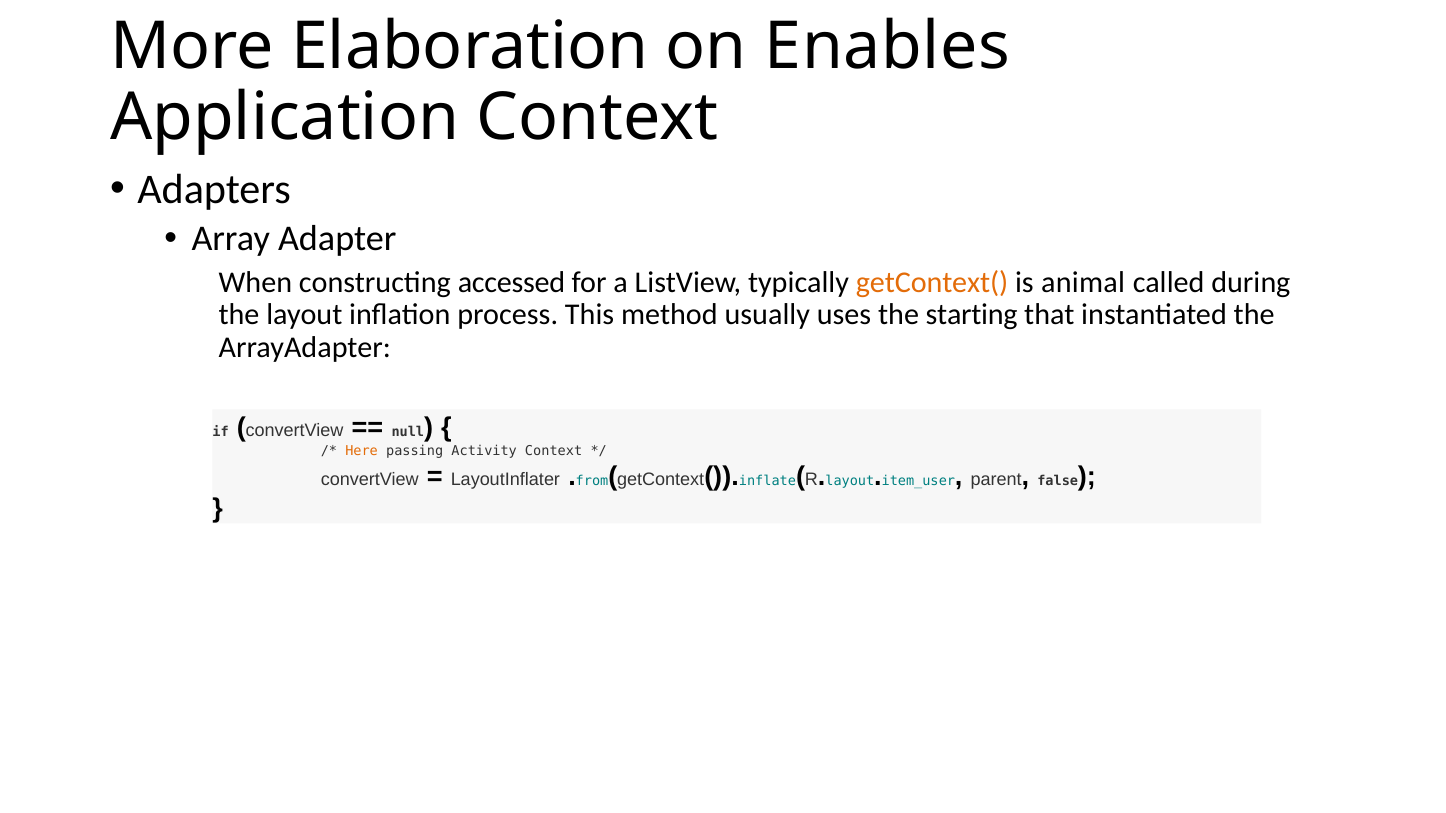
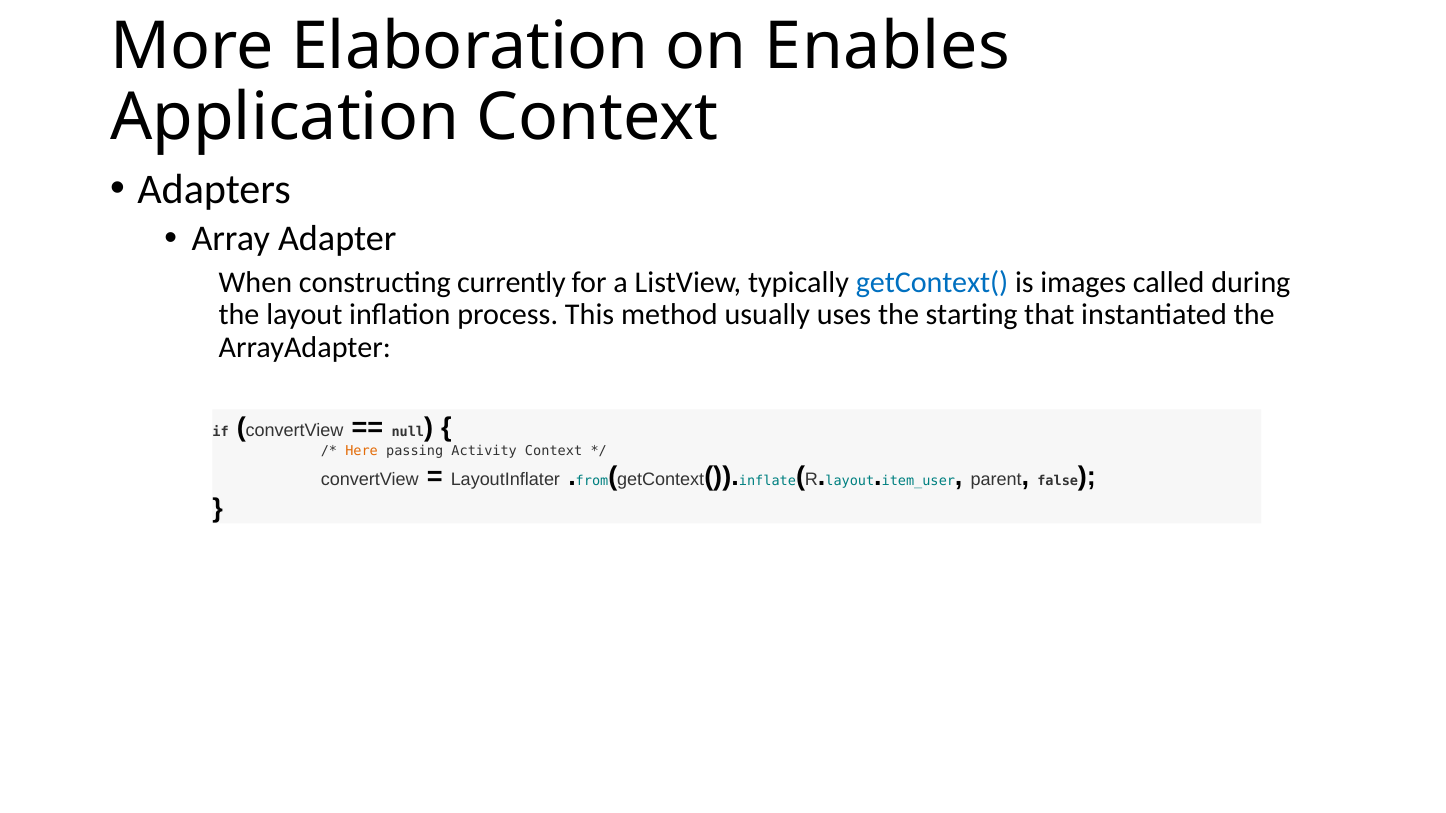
accessed: accessed -> currently (511, 282)
getContext( colour: orange -> blue (932, 282)
animal: animal -> images (1083, 282)
